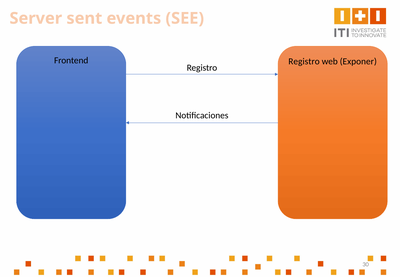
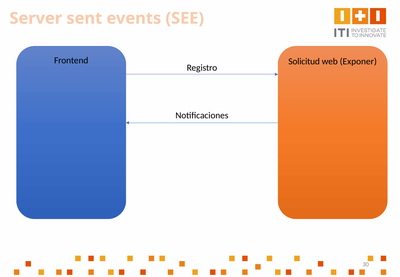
Frontend Registro: Registro -> Solicitud (304, 61)
